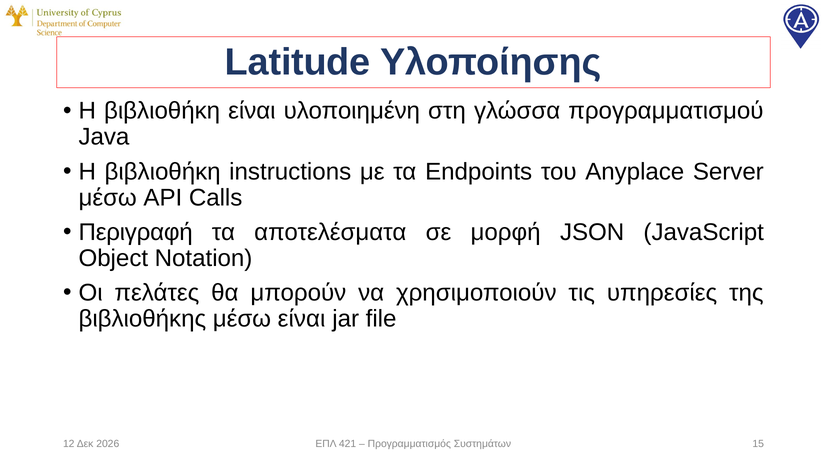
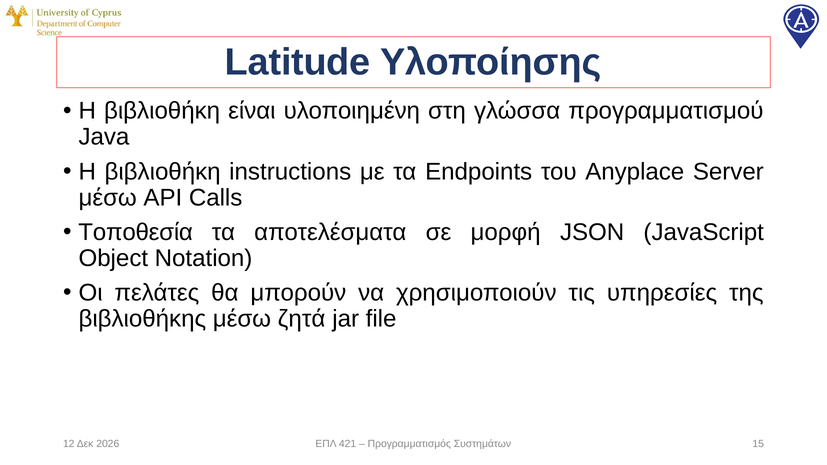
Περιγραφή: Περιγραφή -> Τοποθεσία (136, 232)
μέσω είναι: είναι -> ζητά (302, 319)
